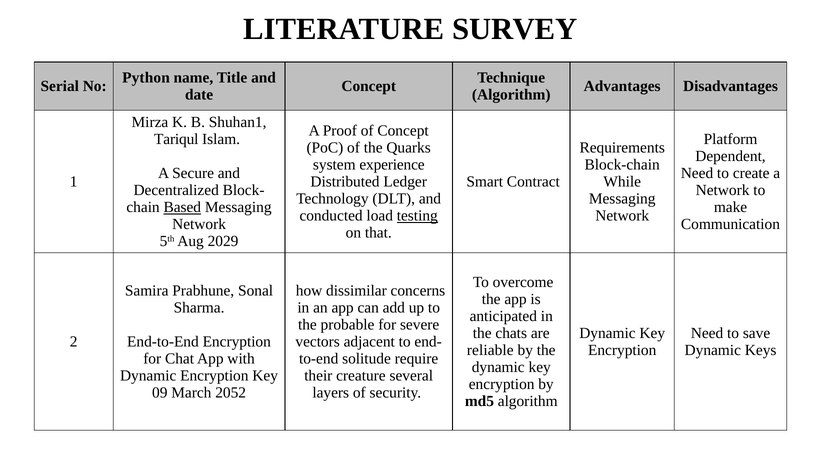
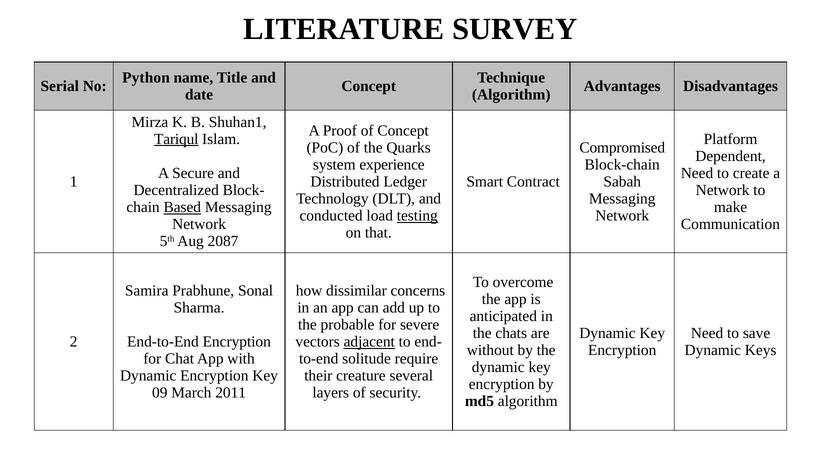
Tariqul underline: none -> present (176, 139)
Requirements: Requirements -> Compromised (622, 147)
While: While -> Sabah (622, 182)
2029: 2029 -> 2087 (223, 241)
adjacent underline: none -> present (369, 342)
reliable: reliable -> without (490, 350)
2052: 2052 -> 2011 (231, 393)
